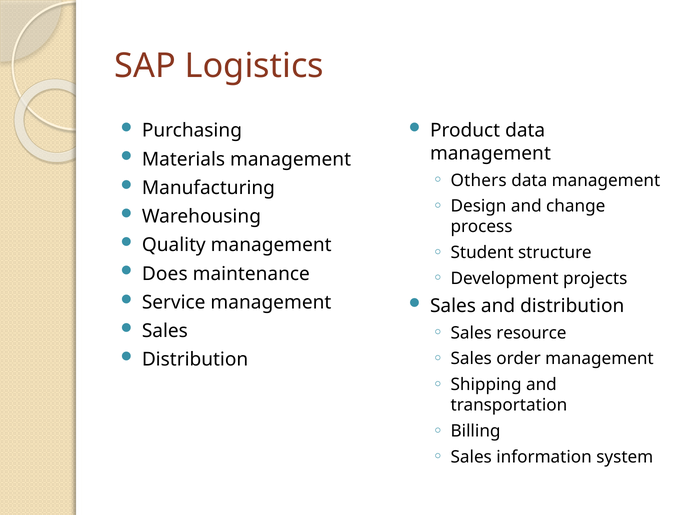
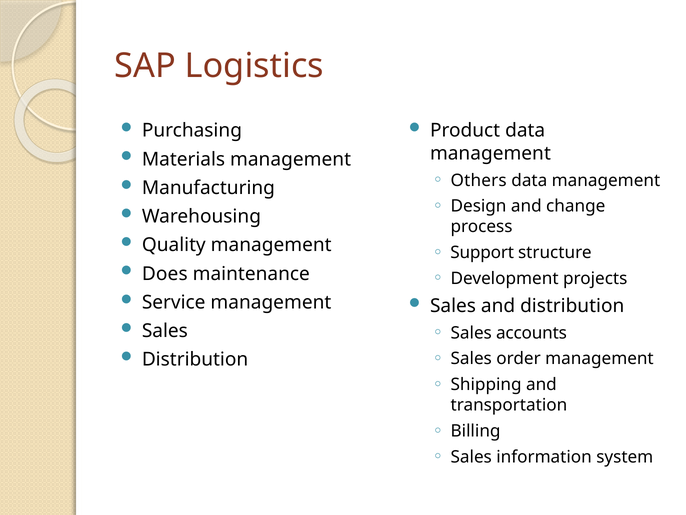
Student: Student -> Support (482, 252)
resource: resource -> accounts (531, 333)
